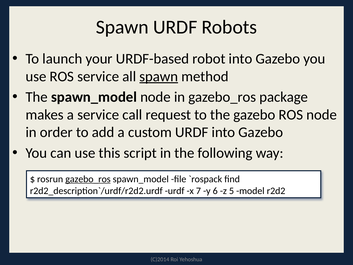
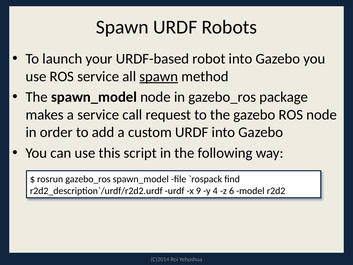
gazebo_ros underline: present -> none (88, 179)
7: 7 -> 9 (198, 191)
6: 6 -> 4 (215, 191)
5: 5 -> 6 (231, 191)
